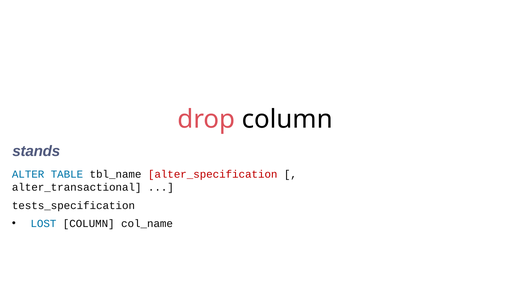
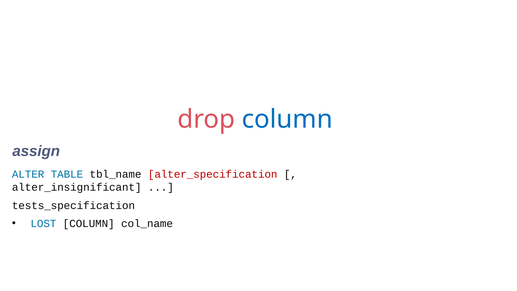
column colour: black -> blue (287, 119)
stands: stands -> assign (36, 151)
alter_transactional: alter_transactional -> alter_insignificant (77, 187)
